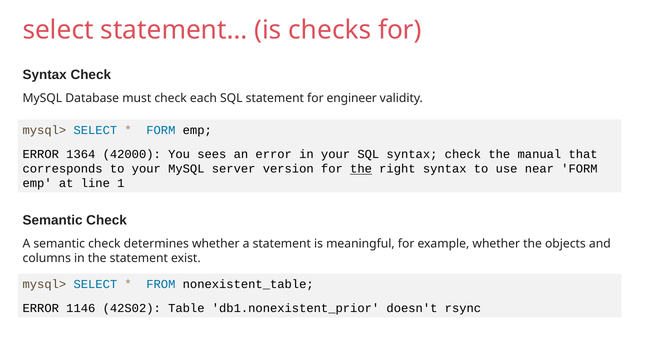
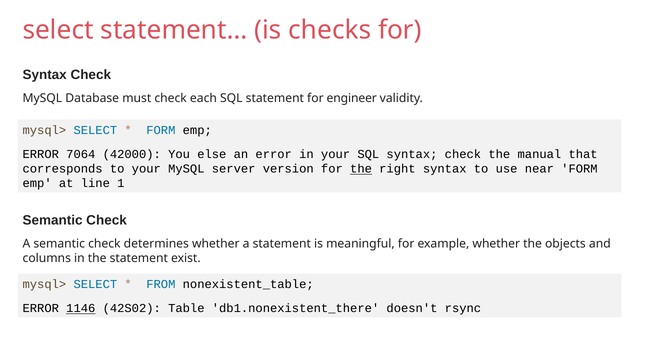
1364: 1364 -> 7064 (81, 154)
sees: sees -> else (212, 154)
1146 underline: none -> present (81, 308)
db1.nonexistent_prior: db1.nonexistent_prior -> db1.nonexistent_there (296, 308)
